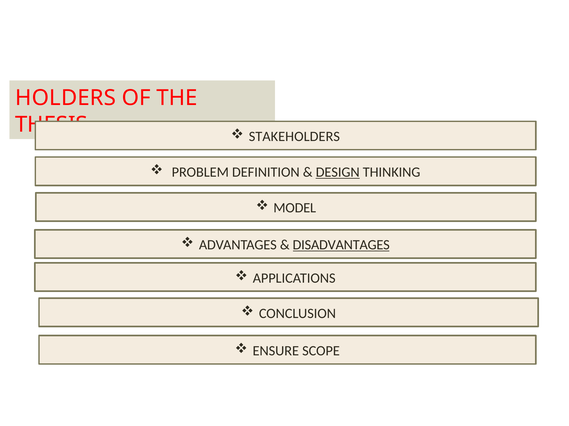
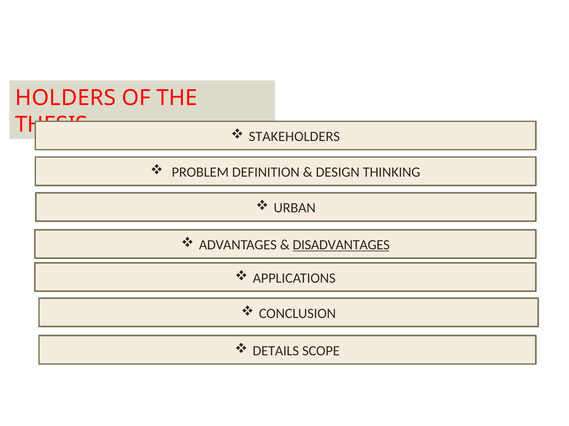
DESIGN underline: present -> none (338, 173)
MODEL: MODEL -> URBAN (295, 208)
ENSURE: ENSURE -> DETAILS (276, 351)
